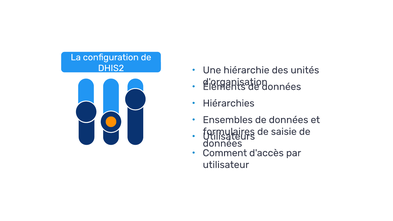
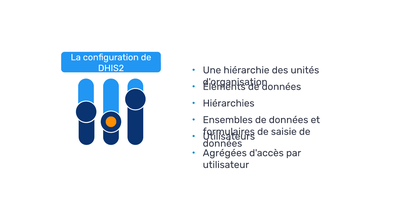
Comment: Comment -> Agrégées (225, 153)
